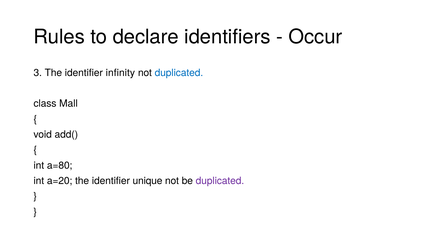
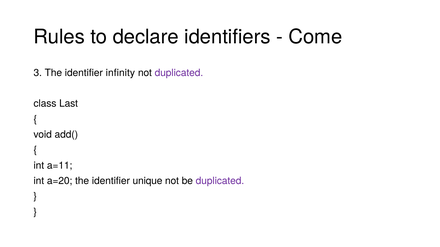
Occur: Occur -> Come (315, 37)
duplicated colour: blue -> purple (179, 73)
Mall: Mall -> Last (69, 104)
a=80: a=80 -> a=11 (60, 166)
